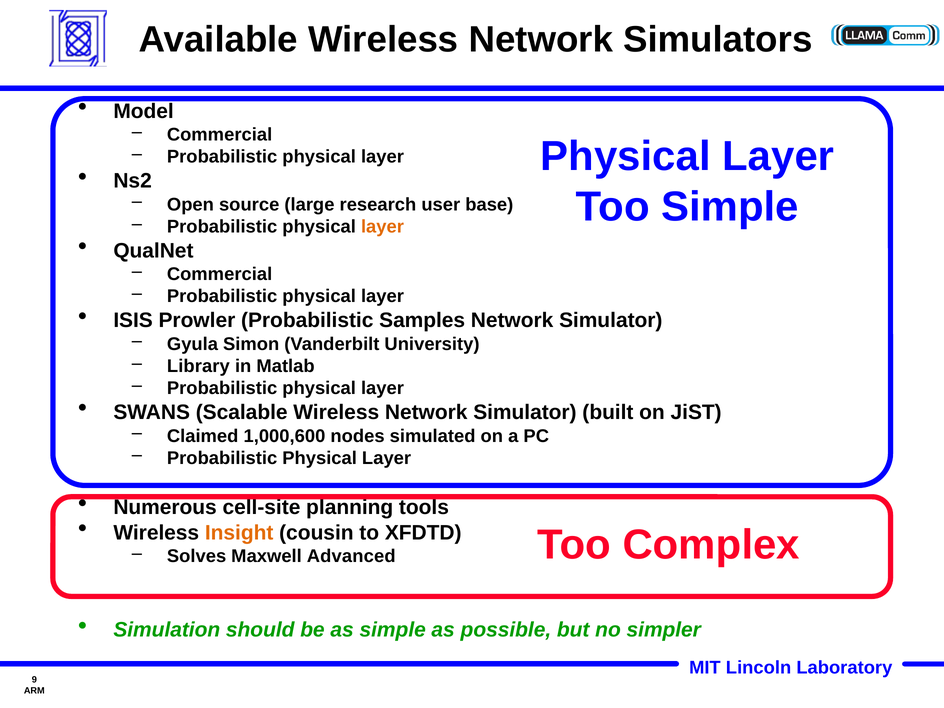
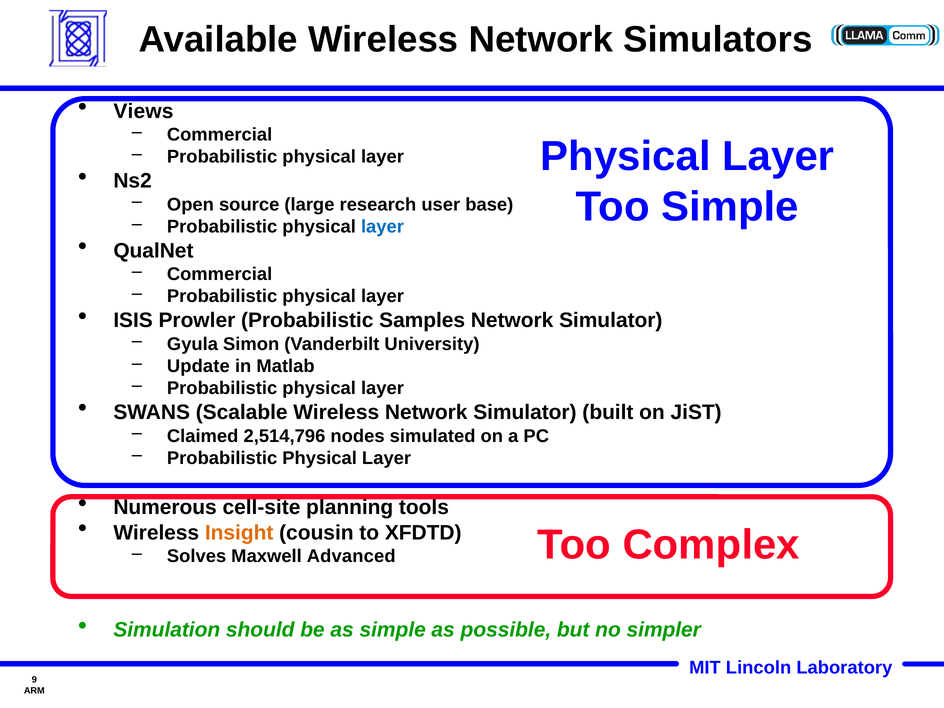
Model: Model -> Views (143, 111)
layer colour: orange -> blue (382, 227)
Library: Library -> Update (198, 366)
1,000,600: 1,000,600 -> 2,514,796 (284, 436)
